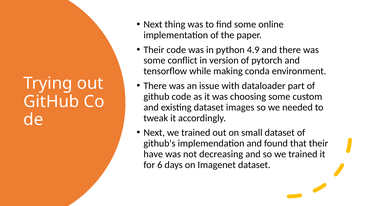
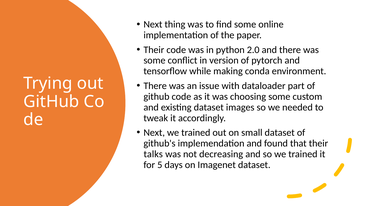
4.9: 4.9 -> 2.0 (253, 50)
have: have -> talks (153, 154)
6: 6 -> 5 (160, 165)
